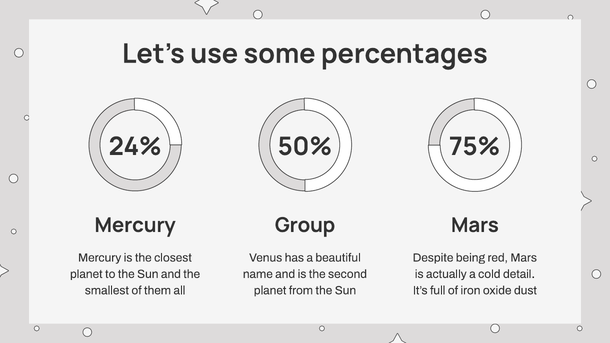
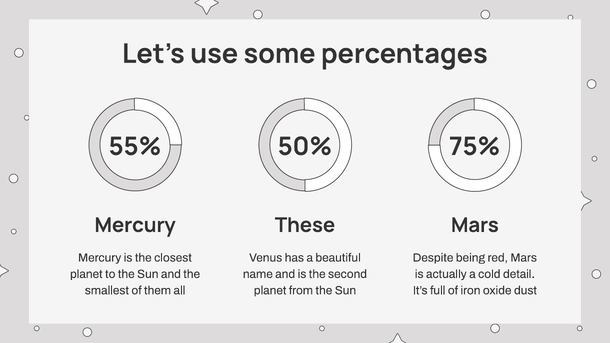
24%: 24% -> 55% (135, 147)
Group: Group -> These (305, 225)
